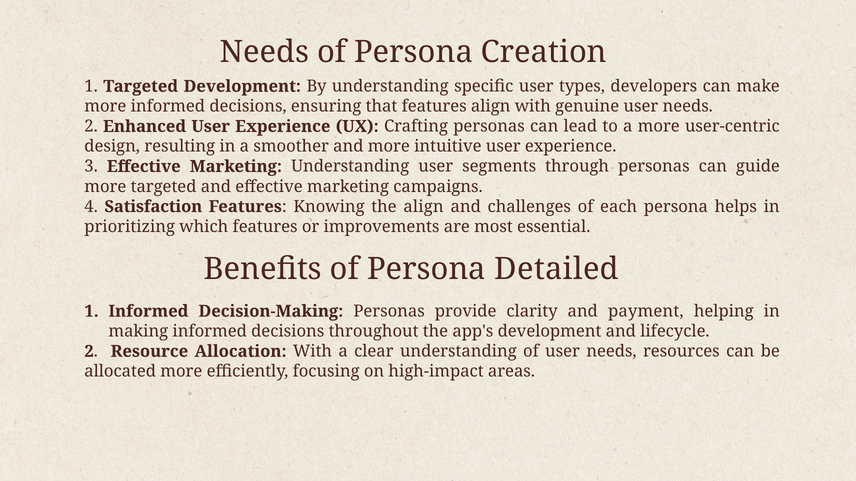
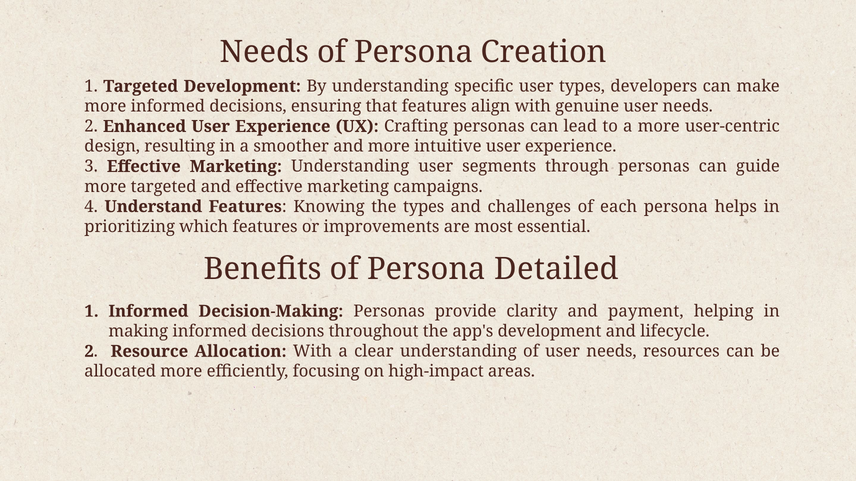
Satisfaction: Satisfaction -> Understand (153, 207)
the align: align -> types (424, 207)
